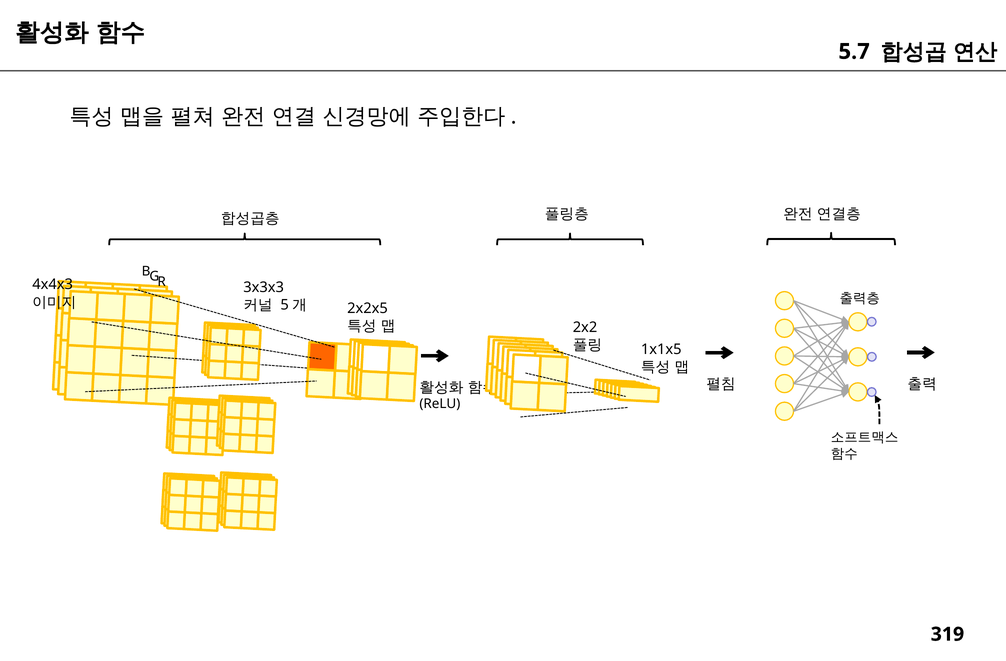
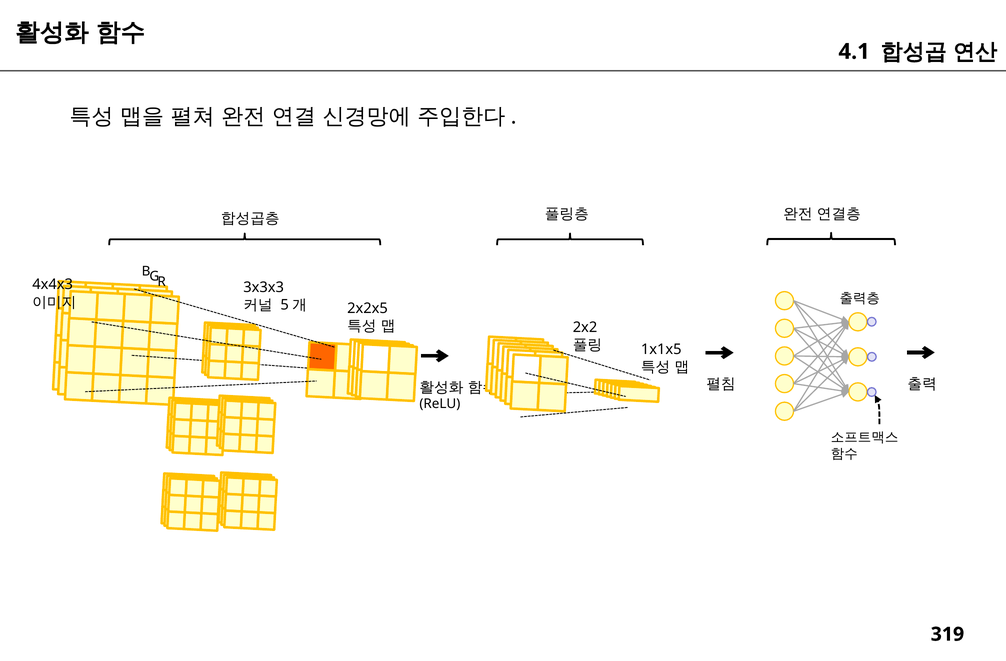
5.7: 5.7 -> 4.1 (854, 52)
